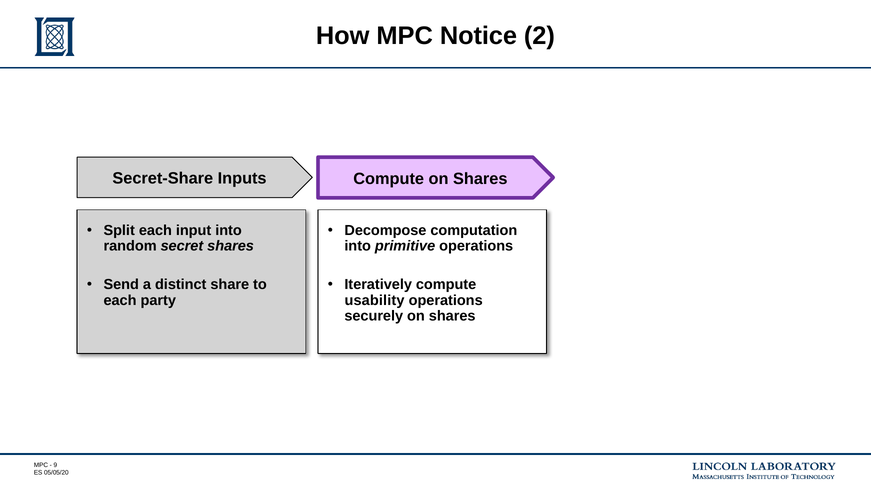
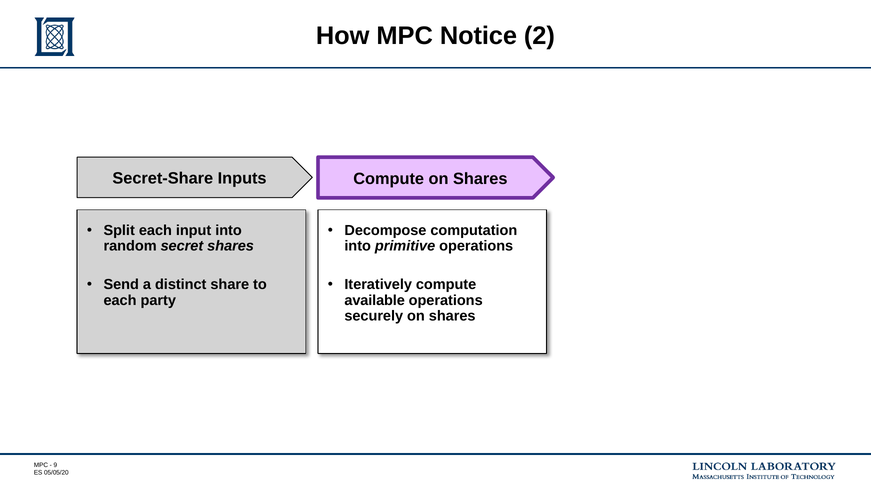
usability: usability -> available (375, 300)
